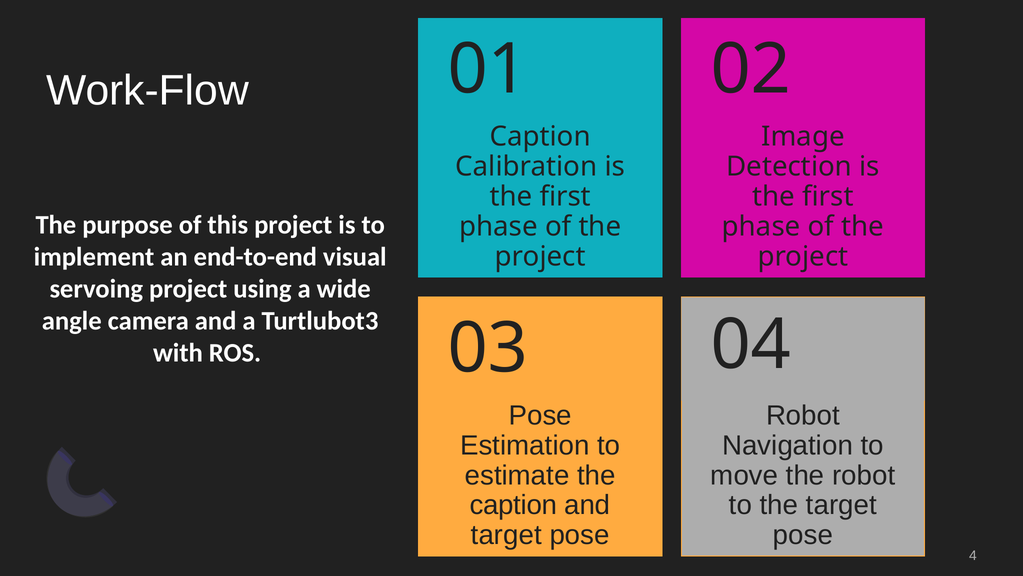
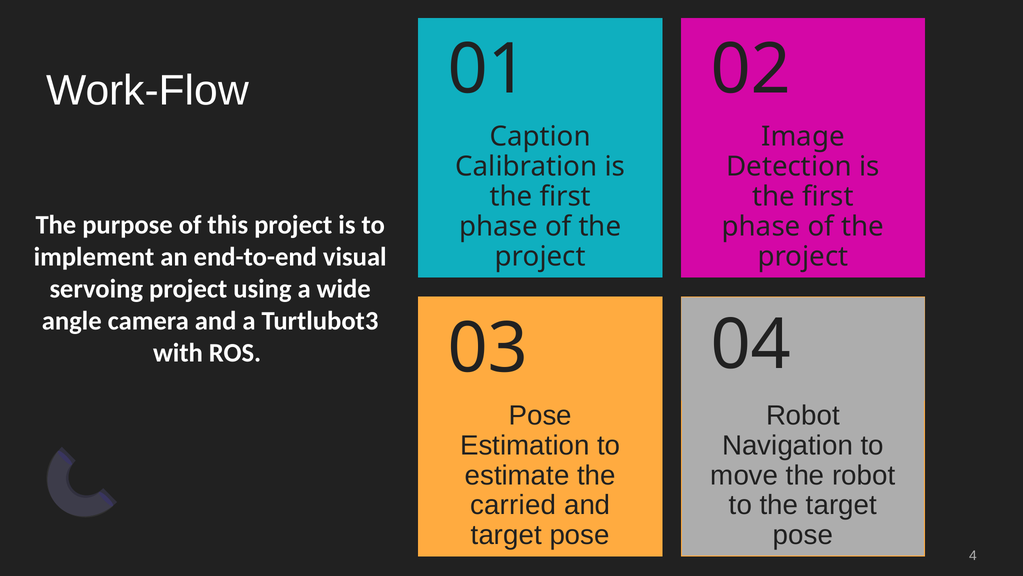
caption: caption -> carried (513, 505)
